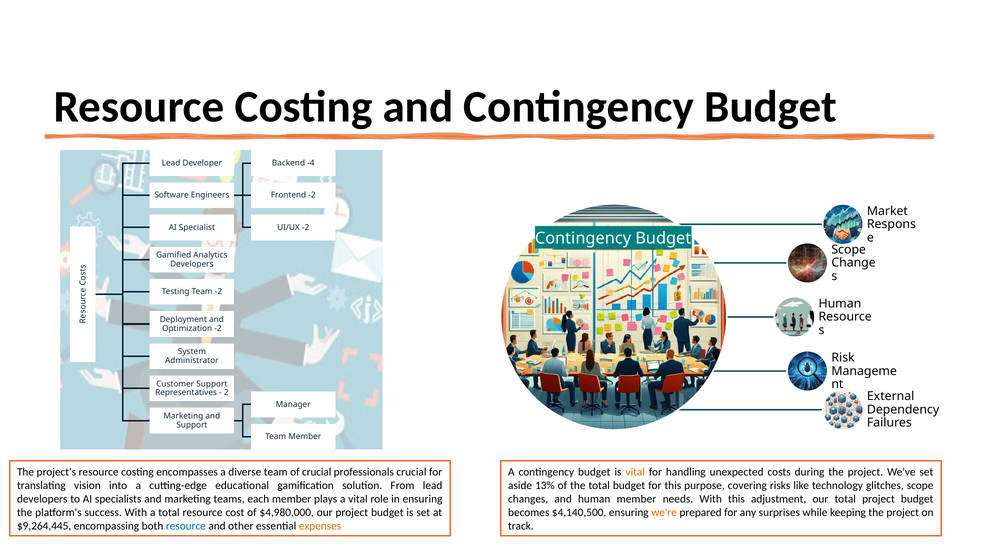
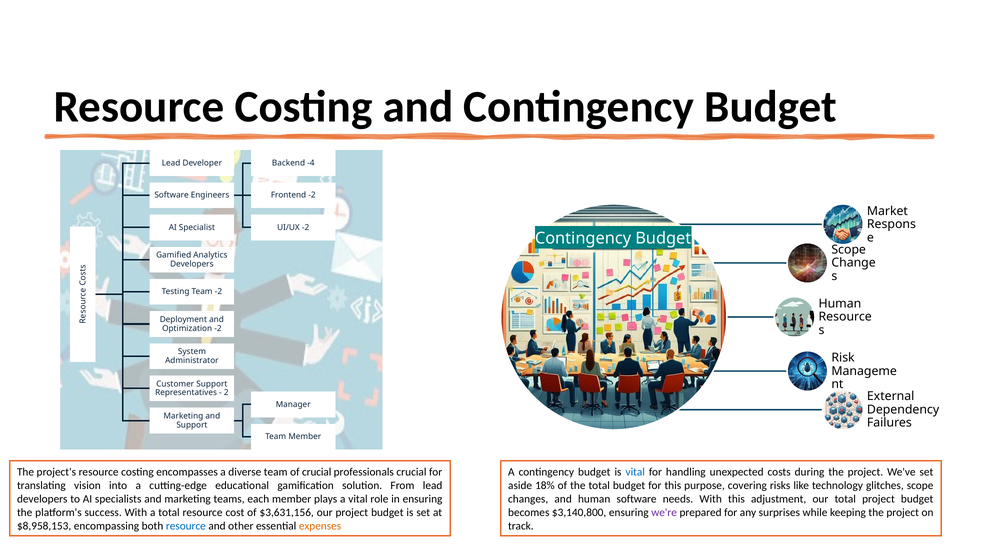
vital colour: orange -> blue (635, 472)
13%: 13% -> 18% (545, 486)
human member: member -> software (637, 499)
$4,980,000: $4,980,000 -> $3,631,156 (287, 513)
$4,140,500: $4,140,500 -> $3,140,800 (579, 513)
we're colour: orange -> purple (664, 513)
$9,264,445: $9,264,445 -> $8,958,153 (44, 526)
